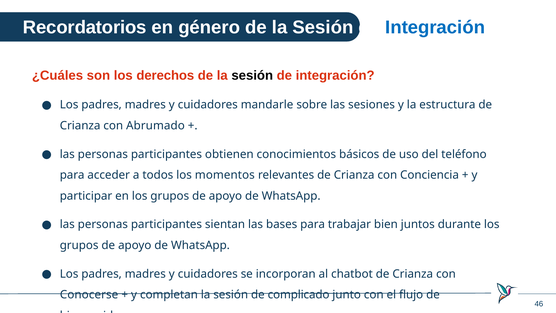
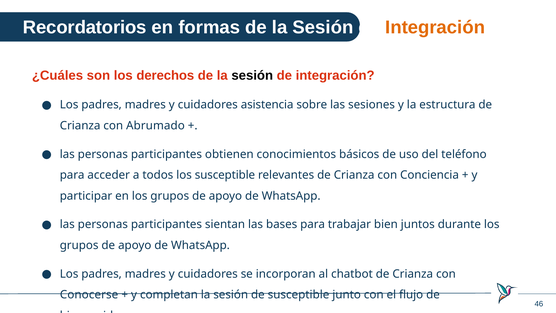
género: género -> formas (209, 27)
Integración colour: blue -> orange (435, 27)
mandarle: mandarle -> asistencia (267, 105)
los momentos: momentos -> susceptible (225, 175)
de complicado: complicado -> susceptible (298, 295)
